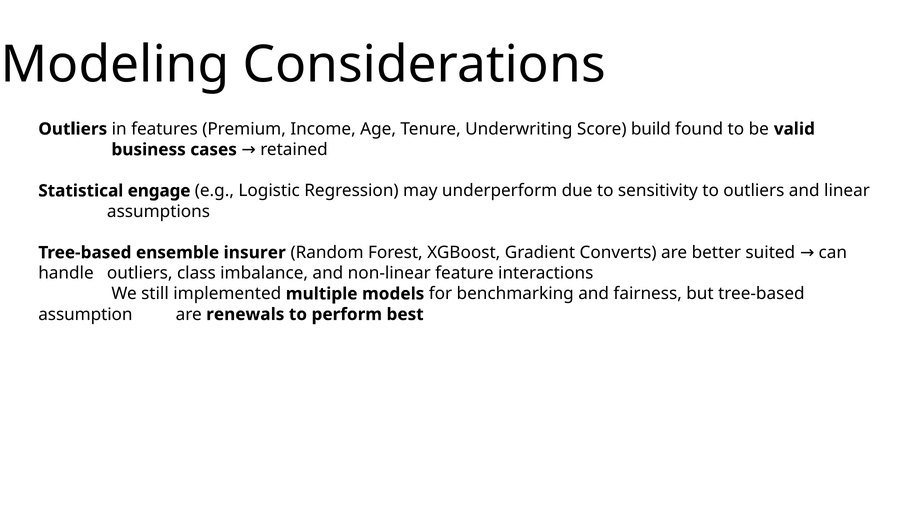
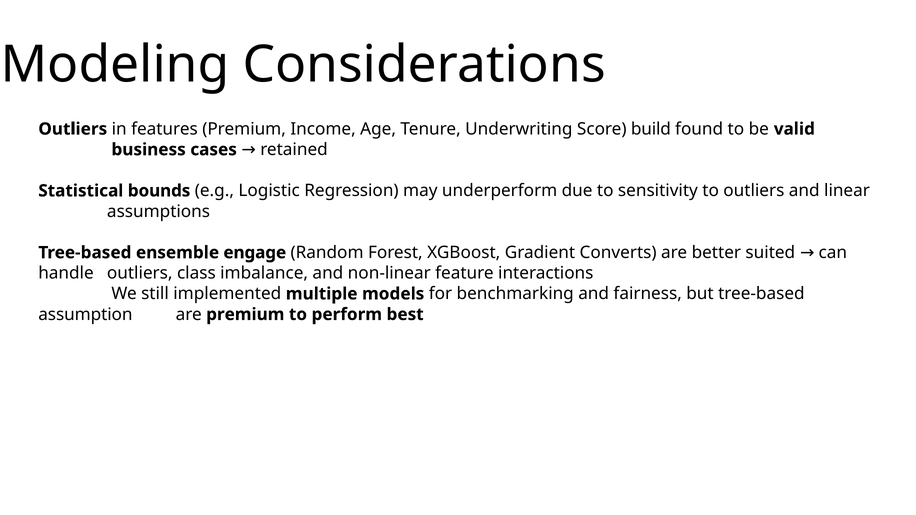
engage: engage -> bounds (159, 191)
insurer: insurer -> engage (255, 253)
are renewals: renewals -> premium (245, 315)
